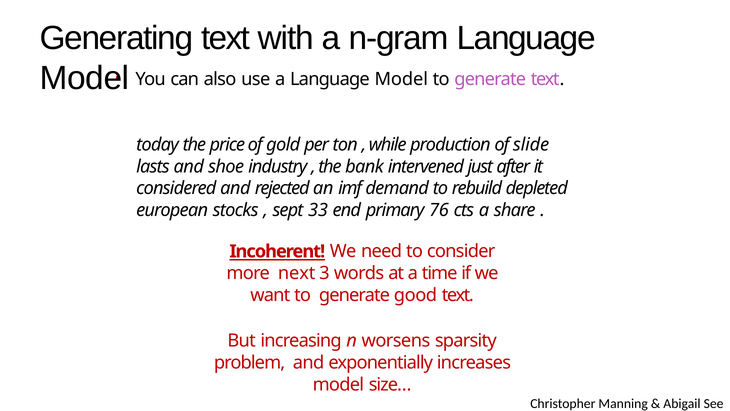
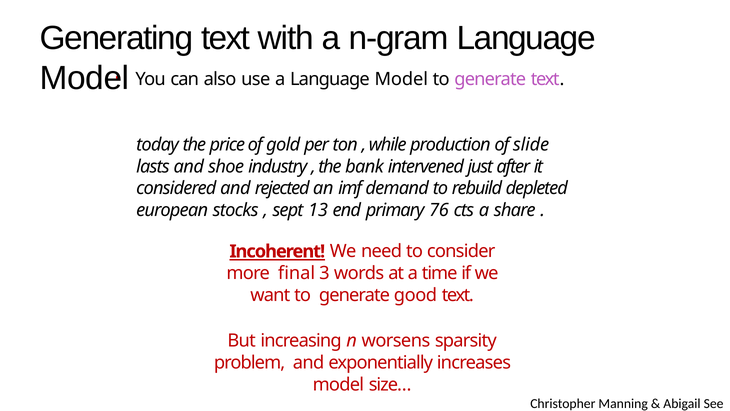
33: 33 -> 13 (318, 210)
next: next -> final (297, 273)
